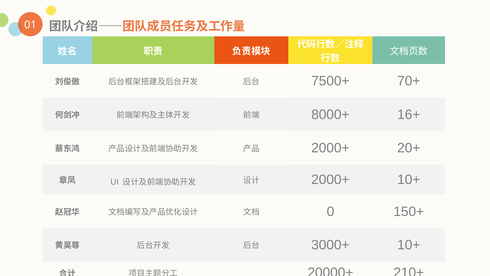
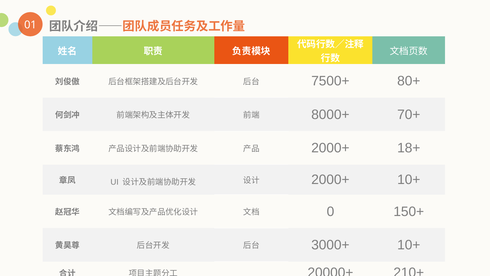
70+: 70+ -> 80+ (409, 81)
16+: 16+ -> 70+ (409, 114)
20+: 20+ -> 18+ (409, 148)
